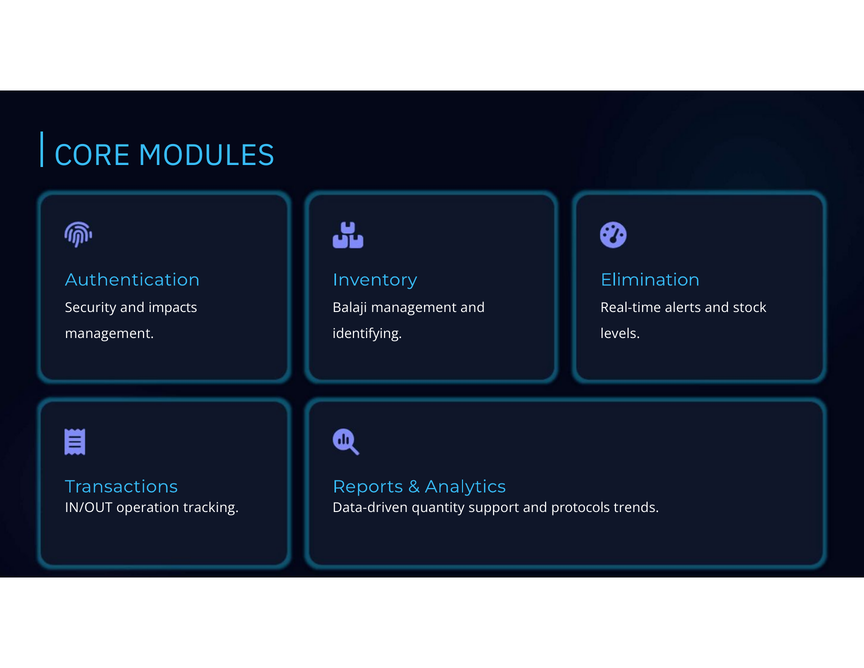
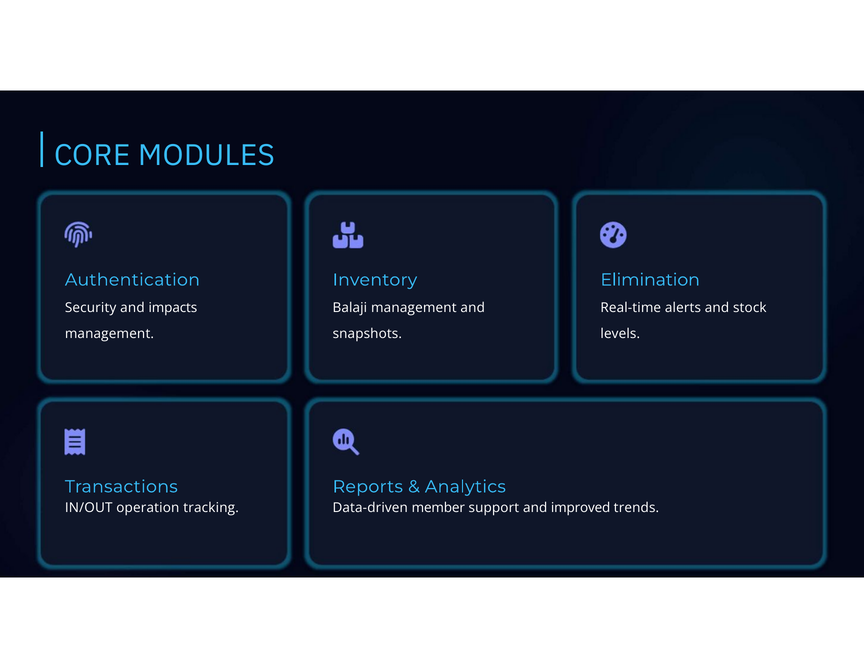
identifying: identifying -> snapshots (367, 334)
quantity: quantity -> member (438, 507)
protocols: protocols -> improved (581, 507)
